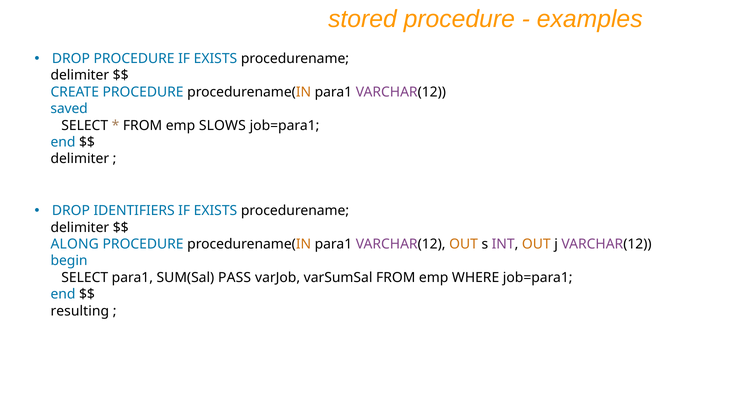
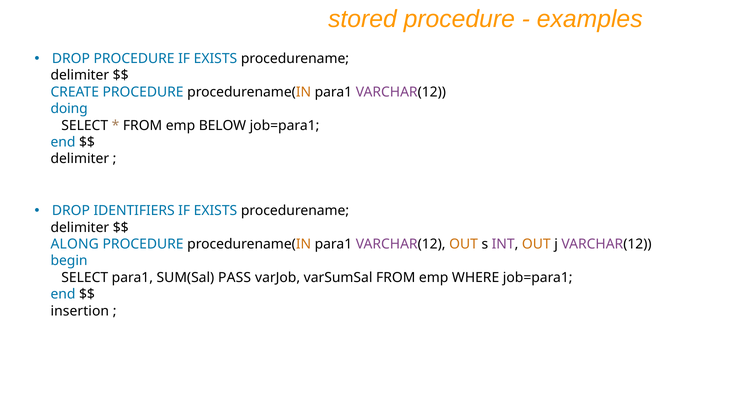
saved: saved -> doing (69, 109)
SLOWS: SLOWS -> BELOW (222, 125)
resulting: resulting -> insertion (80, 311)
